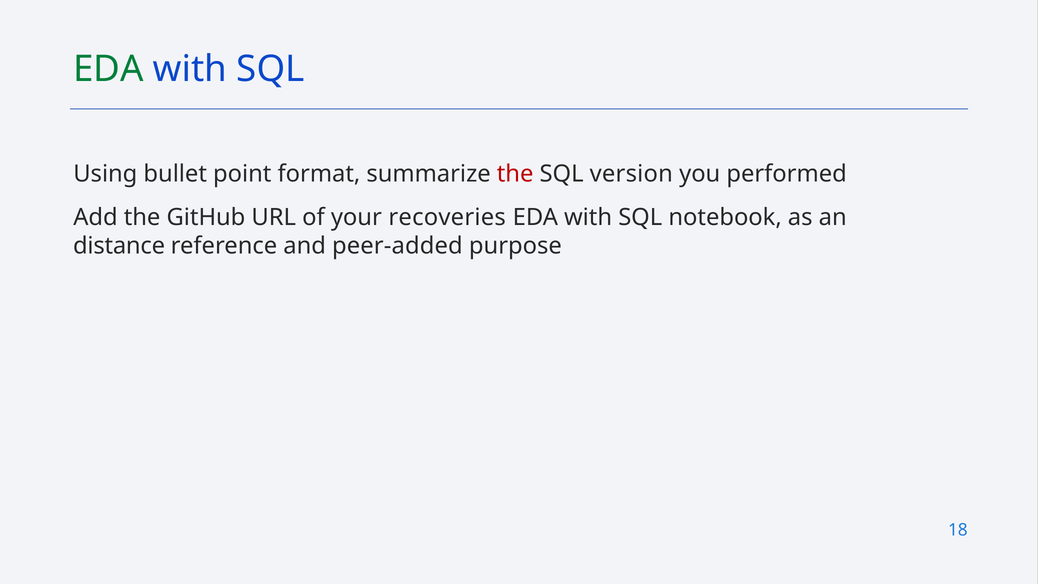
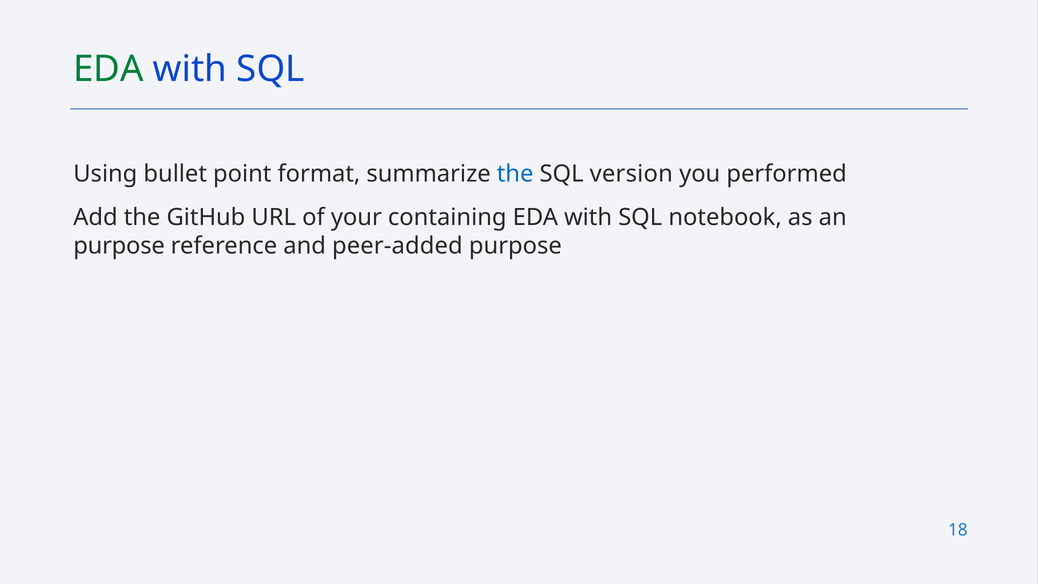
the colour: red -> blue (515, 174)
recoveries: recoveries -> containing (447, 217)
distance: distance -> purpose (119, 246)
